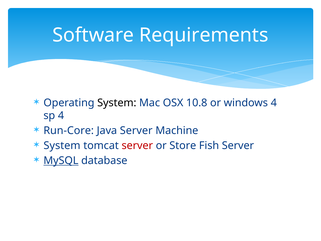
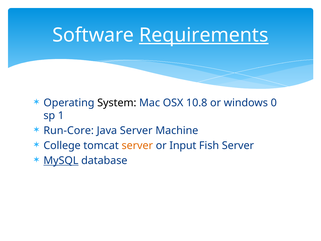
Requirements underline: none -> present (204, 35)
windows 4: 4 -> 0 (274, 103)
sp 4: 4 -> 1 (61, 116)
System: System -> College (62, 145)
server colour: red -> orange (137, 145)
Store: Store -> Input (183, 145)
